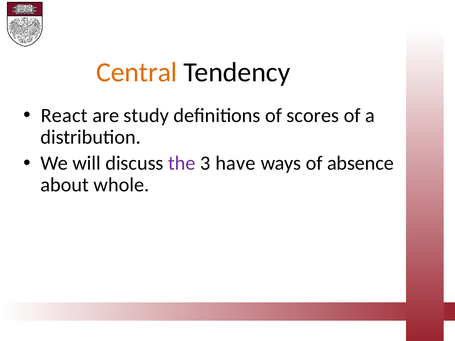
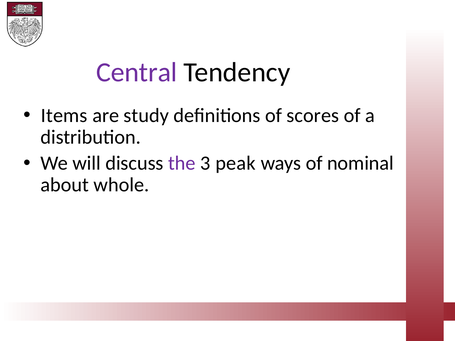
Central colour: orange -> purple (137, 72)
React: React -> Items (64, 115)
have: have -> peak (235, 163)
absence: absence -> nominal (360, 163)
